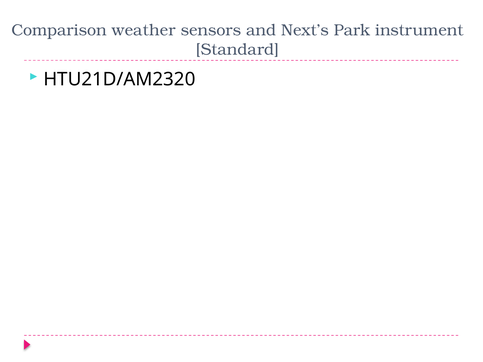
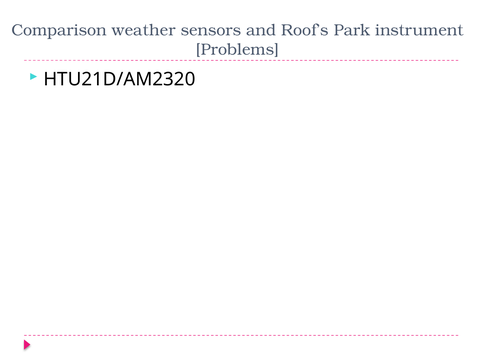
Next’s: Next’s -> Roof’s (305, 30)
Standard: Standard -> Problems (237, 49)
